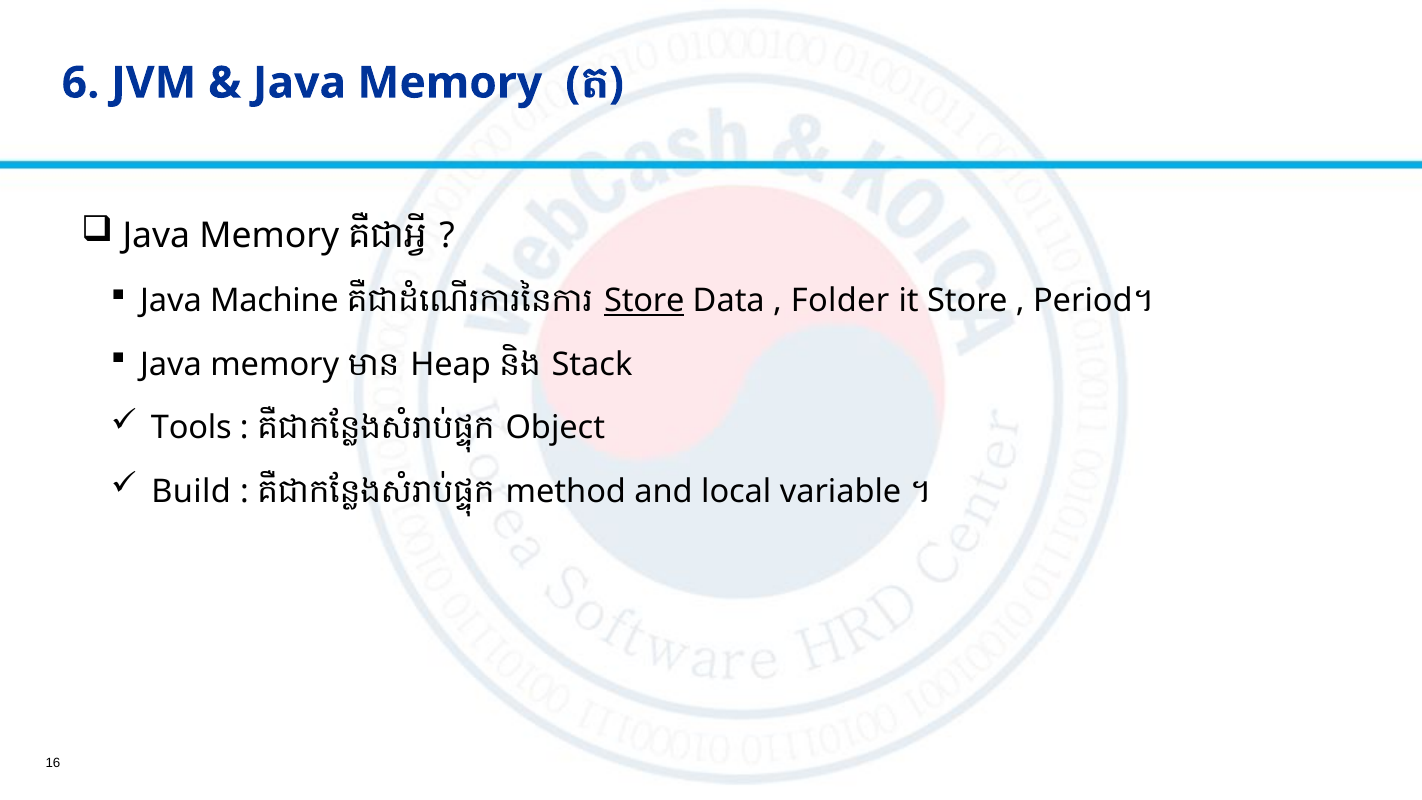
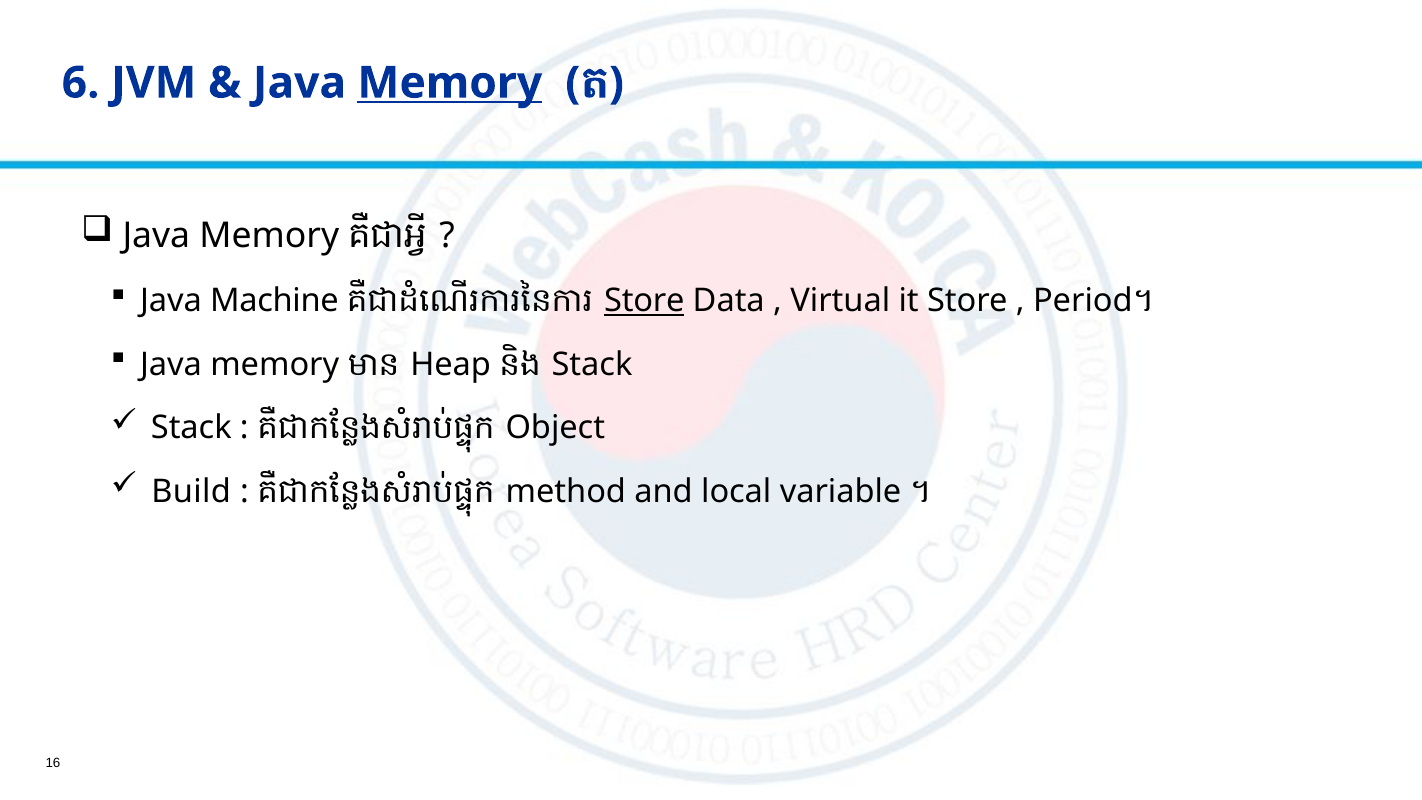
Memory underline: none -> present (450, 83)
Folder: Folder -> Virtual (840, 301)
Tools: Tools -> Stack (191, 428)
